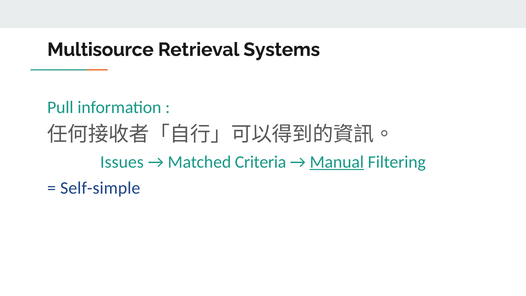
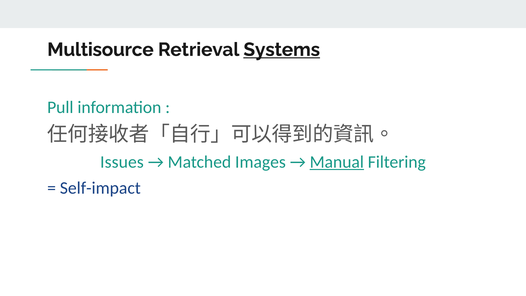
Systems underline: none -> present (282, 50)
Criteria: Criteria -> Images (260, 162)
Self-simple: Self-simple -> Self-impact (100, 188)
